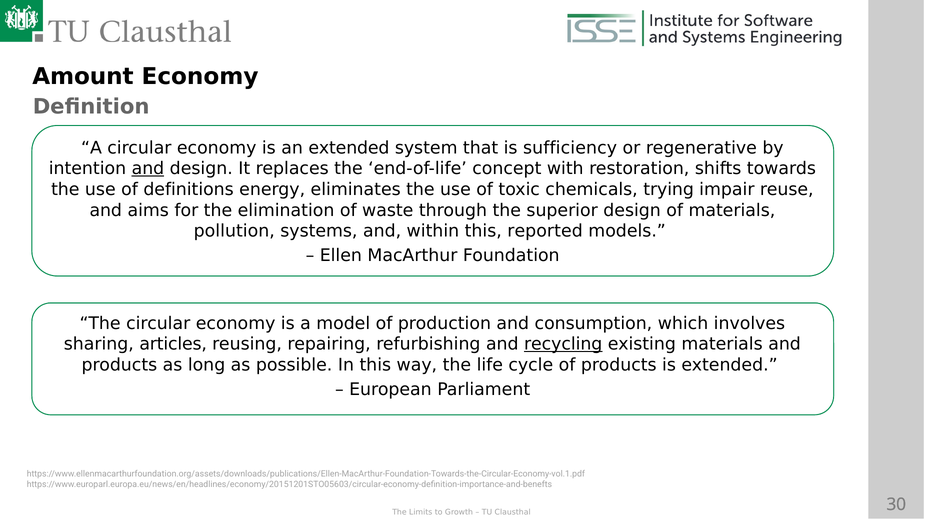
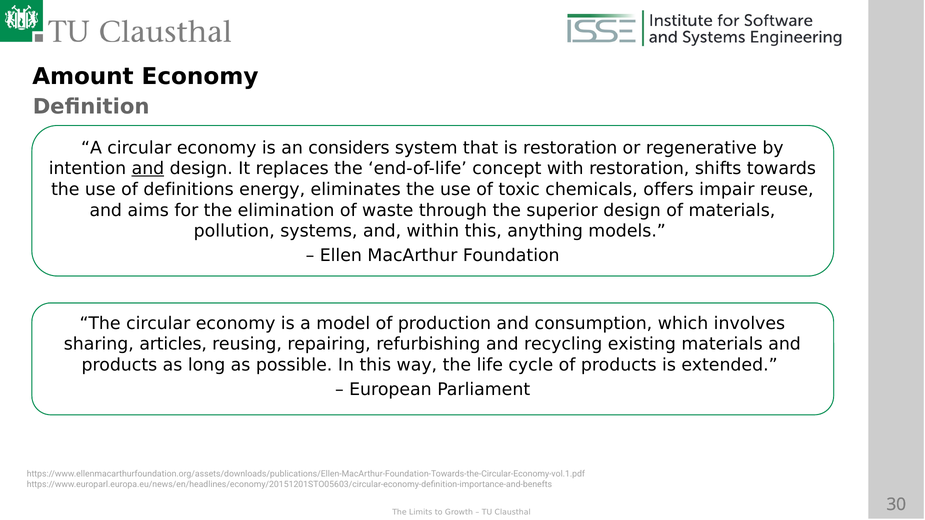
an extended: extended -> considers (349, 148)
is sufficiency: sufficiency -> restoration (570, 148)
trying: trying -> offers (668, 190)
reported: reported -> anything (545, 231)
recycling underline: present -> none (563, 344)
